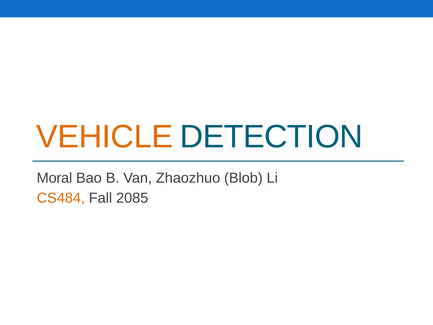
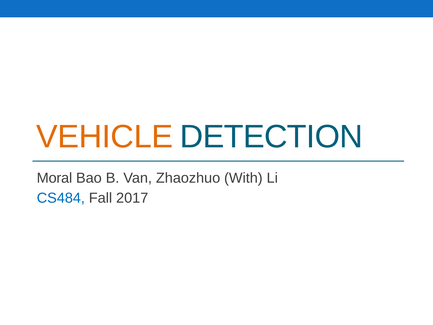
Blob: Blob -> With (243, 178)
CS484 colour: orange -> blue (61, 198)
2085: 2085 -> 2017 (132, 198)
